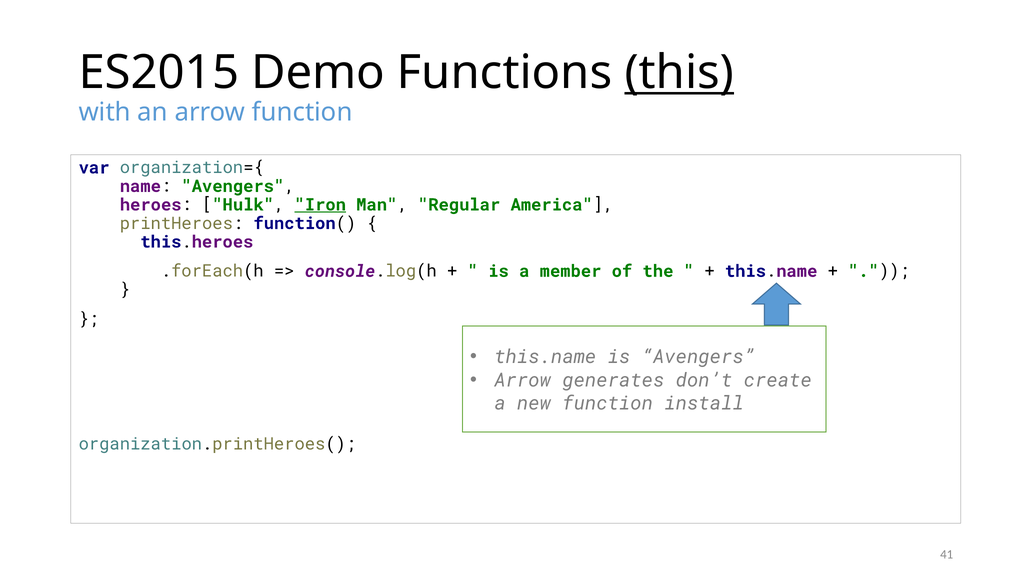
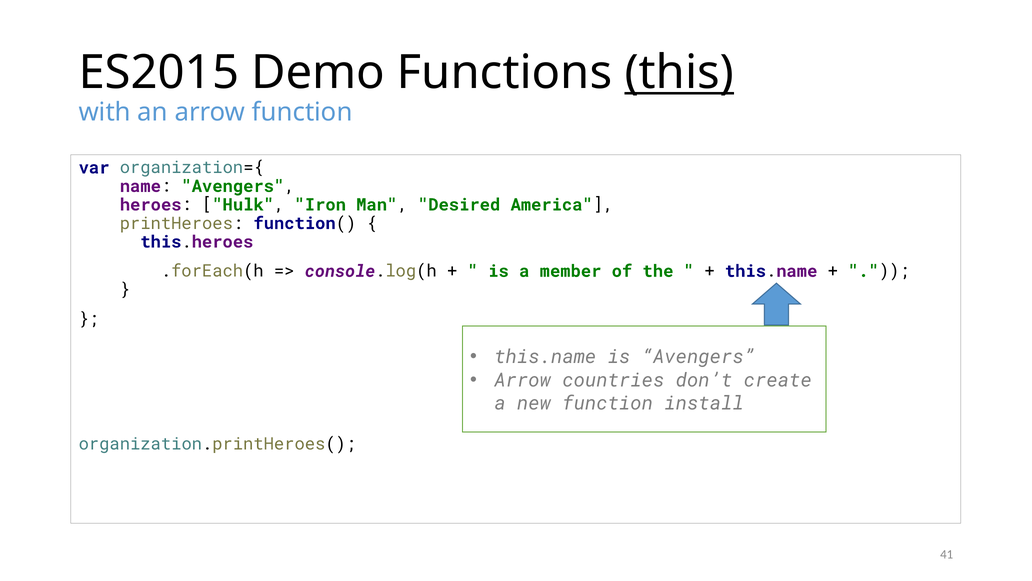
Iron underline: present -> none (320, 205)
Regular: Regular -> Desired (459, 205)
generates: generates -> countries (613, 380)
